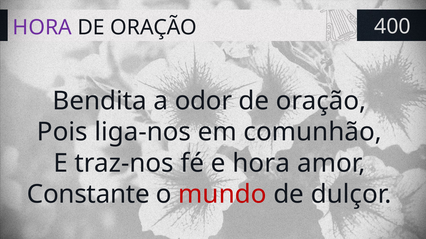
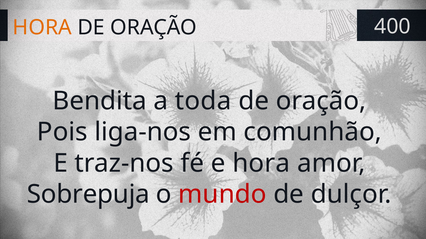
HORA colour: purple -> orange (42, 28)
odor: odor -> toda (203, 101)
Constante: Constante -> Sobrepuja (88, 195)
